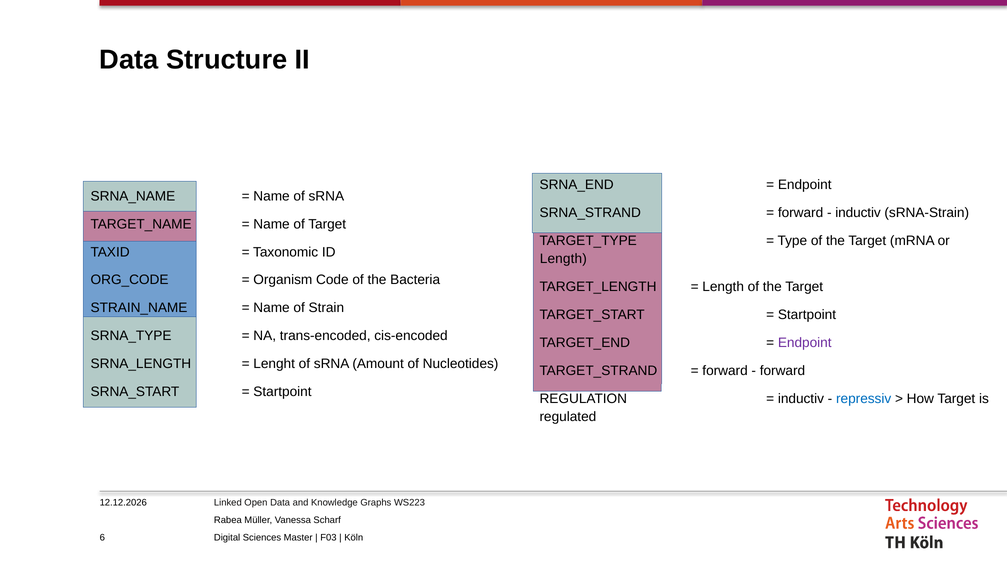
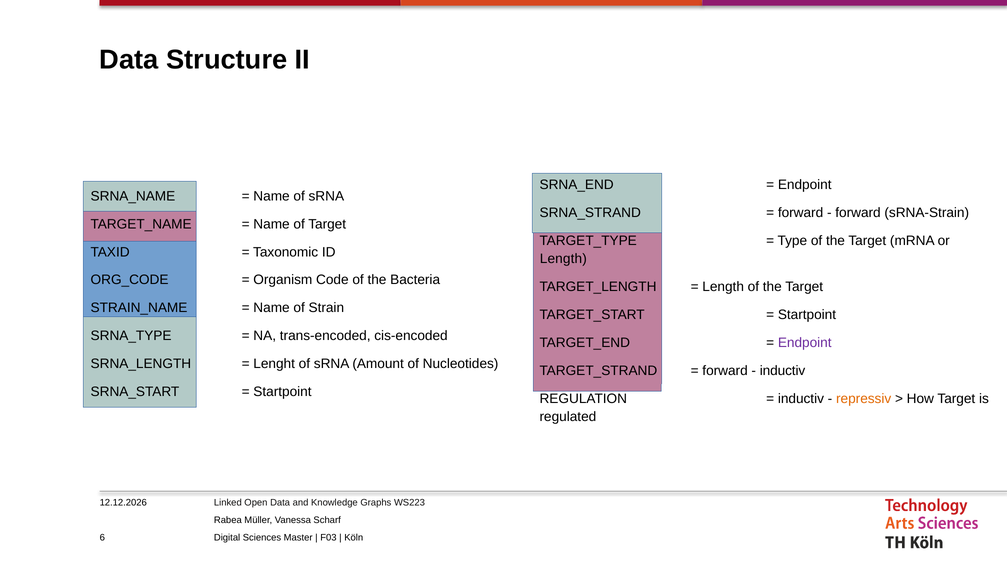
inductiv: inductiv -> forward (858, 213)
forward: forward -> inductiv (783, 371)
repressiv colour: blue -> orange (864, 399)
